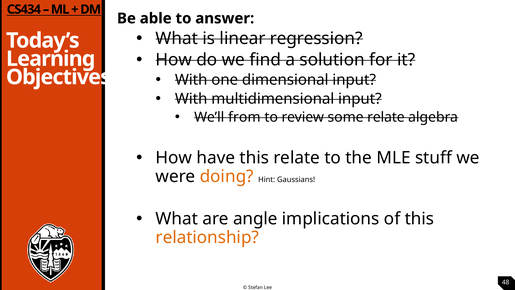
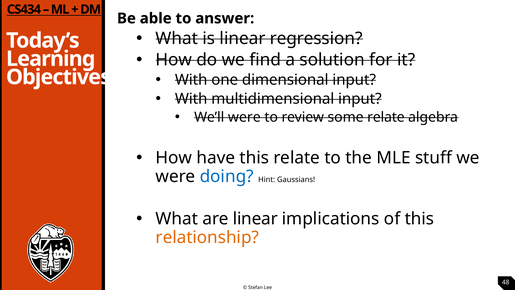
We’ll from: from -> were (244, 117)
doing colour: orange -> blue (227, 176)
are angle: angle -> linear (255, 219)
